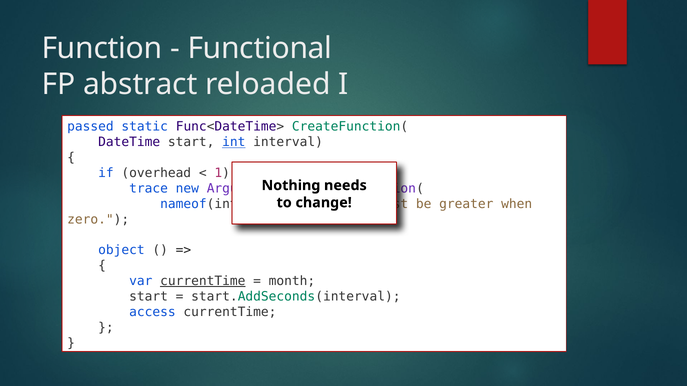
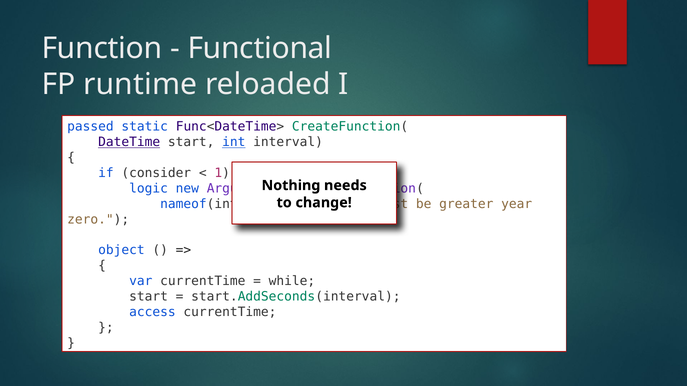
abstract: abstract -> runtime (140, 84)
DateTime underline: none -> present (129, 142)
overhead: overhead -> consider (156, 173)
trace: trace -> logic (149, 189)
when: when -> year (517, 204)
currentTime underline: present -> none (203, 281)
month: month -> while (292, 281)
